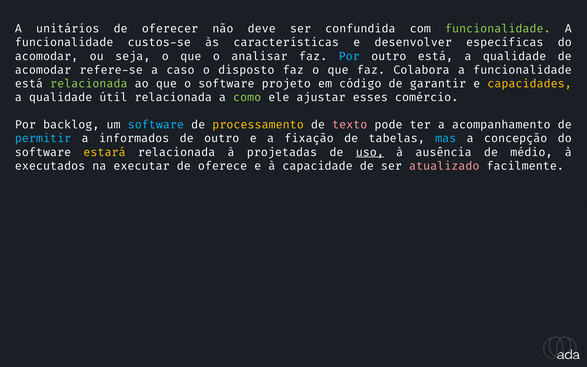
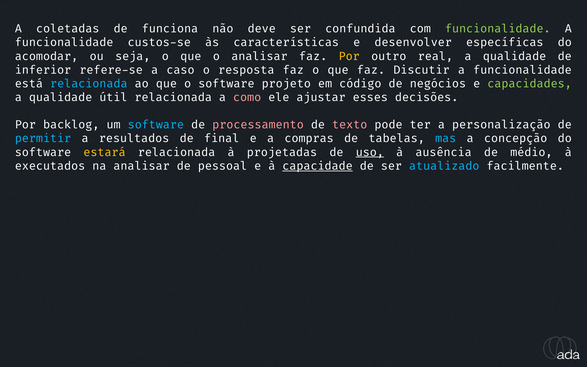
unitários: unitários -> coletadas (68, 29)
oferecer: oferecer -> funciona (170, 29)
Por colour: light blue -> yellow (349, 56)
outro está: está -> real (435, 56)
acomodar: acomodar -> inferior (43, 70)
disposto: disposto -> resposta (246, 70)
Colabora: Colabora -> Discutir (421, 70)
relacionada colour: light green -> light blue (89, 84)
garantir: garantir -> negócios (438, 84)
capacidades colour: yellow -> light green (530, 84)
como colour: light green -> pink (247, 97)
comércio: comércio -> decisões (427, 97)
processamento colour: yellow -> pink (258, 125)
acompanhamento: acompanhamento -> personalização (501, 125)
informados: informados -> resultados (134, 138)
de outro: outro -> final (222, 138)
fixação: fixação -> compras (309, 138)
na executar: executar -> analisar (142, 166)
oferece: oferece -> pessoal (223, 166)
capacidade underline: none -> present (318, 166)
atualizado colour: pink -> light blue (444, 166)
